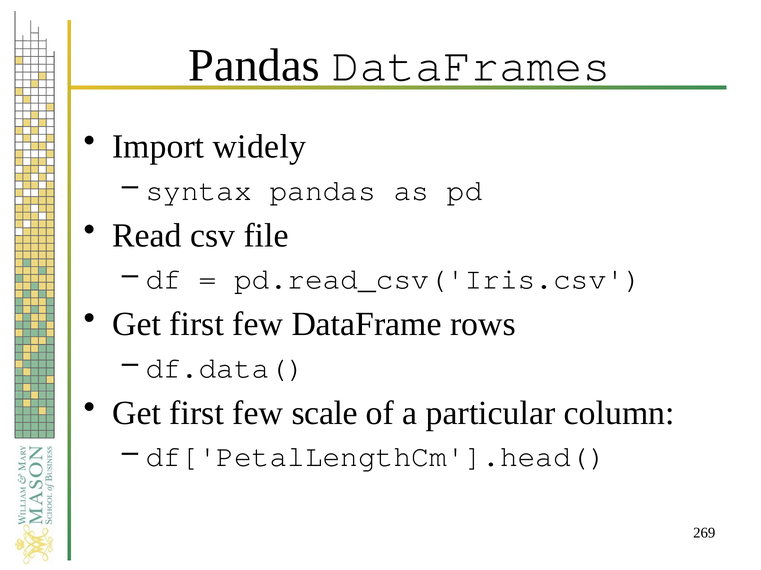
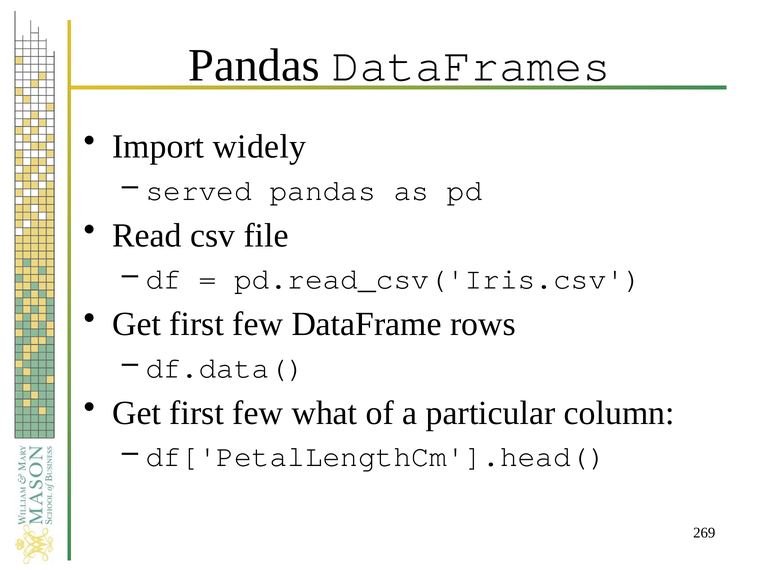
syntax: syntax -> served (199, 191)
scale: scale -> what (324, 413)
